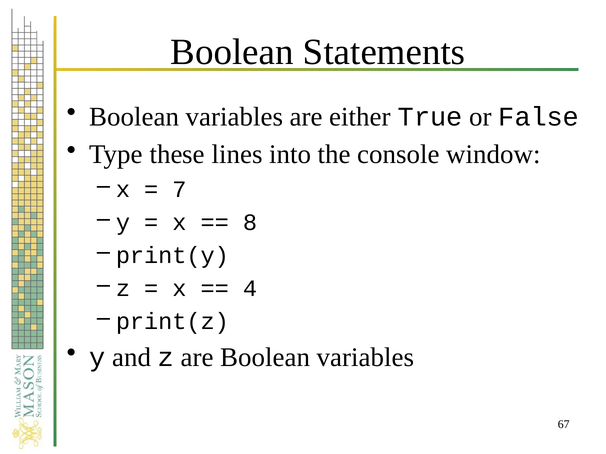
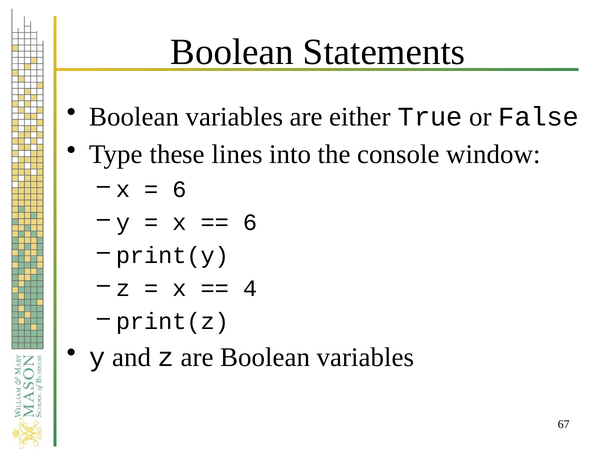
7: 7 -> 6 (179, 190)
8: 8 -> 6 (250, 223)
